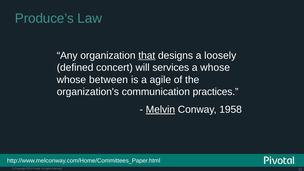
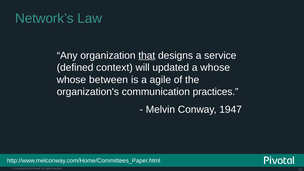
Produce’s: Produce’s -> Network’s (44, 18)
loosely: loosely -> service (220, 55)
concert: concert -> context (114, 68)
services: services -> updated (171, 68)
Melvin underline: present -> none (160, 109)
1958: 1958 -> 1947 (231, 109)
